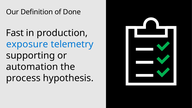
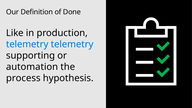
Fast: Fast -> Like (15, 33)
exposure: exposure -> telemetry (27, 44)
